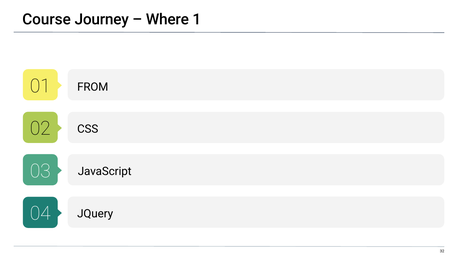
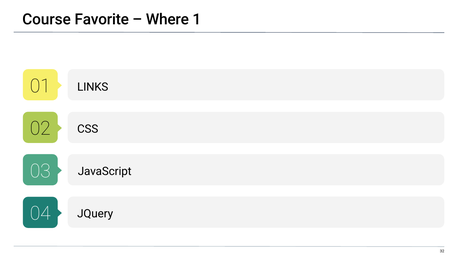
Journey: Journey -> Favorite (102, 19)
FROM: FROM -> LINKS (93, 87)
